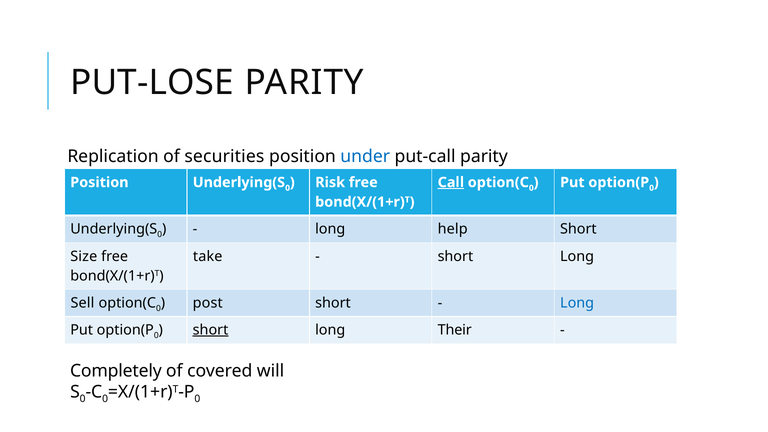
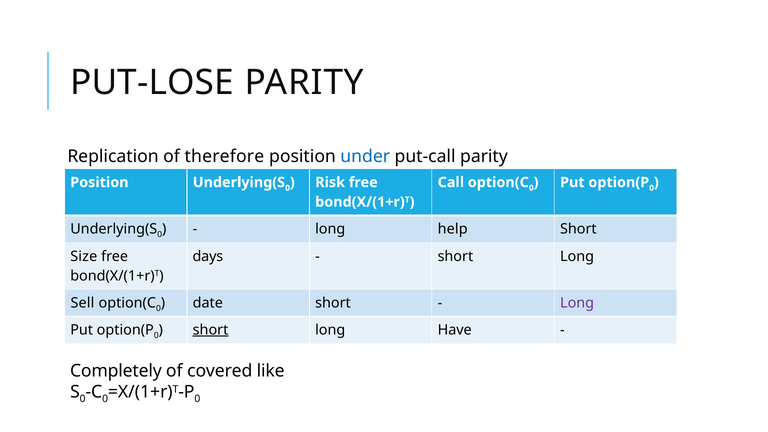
securities: securities -> therefore (224, 156)
Call underline: present -> none (451, 182)
take: take -> days (208, 256)
post: post -> date (208, 303)
Long colour: blue -> purple (577, 303)
Their: Their -> Have (455, 330)
will: will -> like (271, 371)
